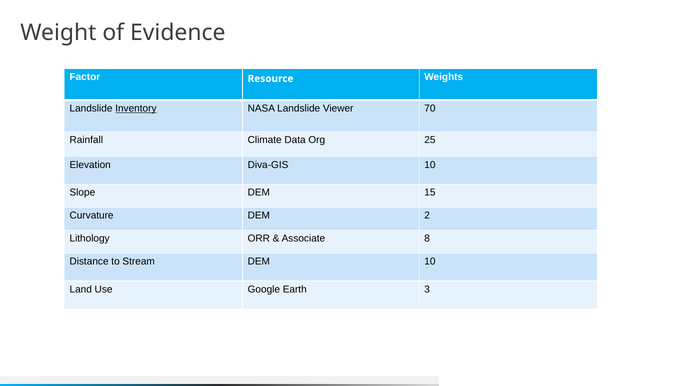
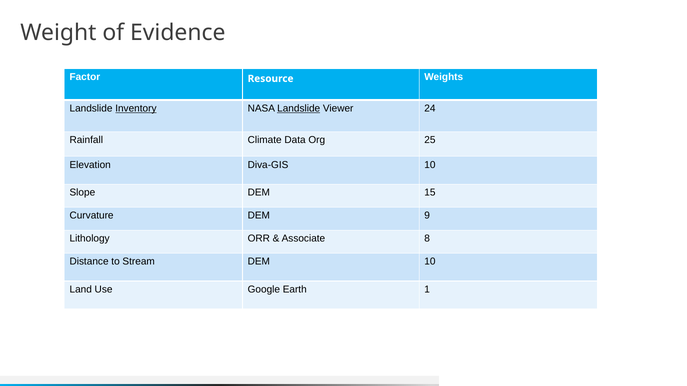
Landslide underline: none -> present (299, 109)
70: 70 -> 24 (430, 109)
2: 2 -> 9 (427, 216)
3: 3 -> 1 (427, 290)
